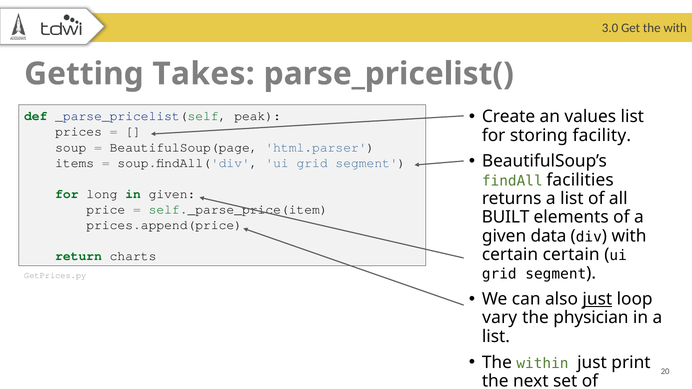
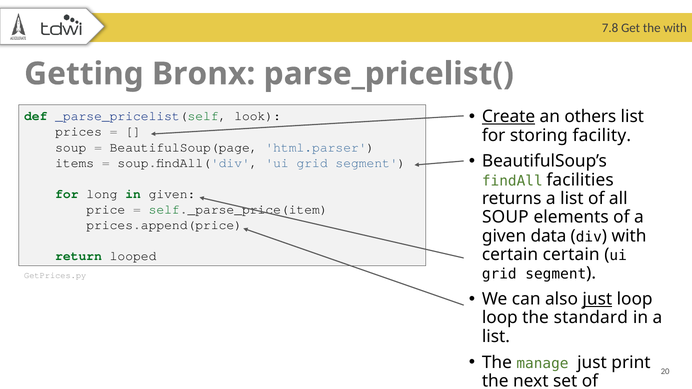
3.0: 3.0 -> 7.8 (610, 28)
Takes: Takes -> Bronx (204, 74)
Create underline: none -> present (509, 117)
values: values -> others (590, 117)
peak: peak -> look (258, 116)
BUILT: BUILT -> SOUP (505, 217)
charts: charts -> looped (133, 256)
vary: vary -> loop (500, 318)
physician: physician -> standard (591, 318)
within: within -> manage (542, 364)
